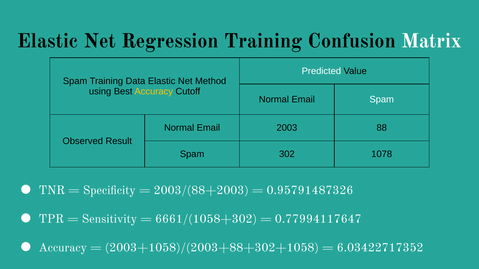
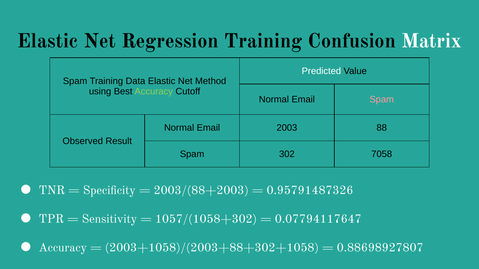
Accuracy colour: yellow -> light green (154, 92)
Spam colour: white -> pink (382, 100)
1078: 1078 -> 7058 (382, 154)
6661/(1058+302: 6661/(1058+302 -> 1057/(1058+302 (206, 219)
0.77994117647: 0.77994117647 -> 0.07794117647 (318, 219)
6.03422717352: 6.03422717352 -> 0.88698927807 (380, 248)
